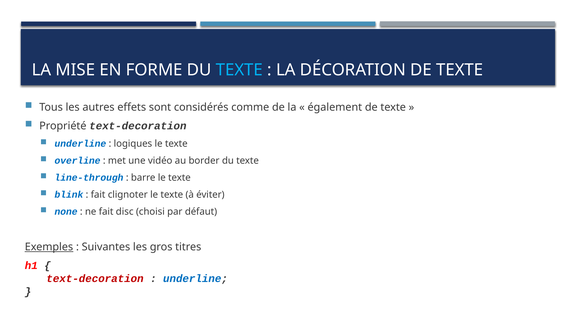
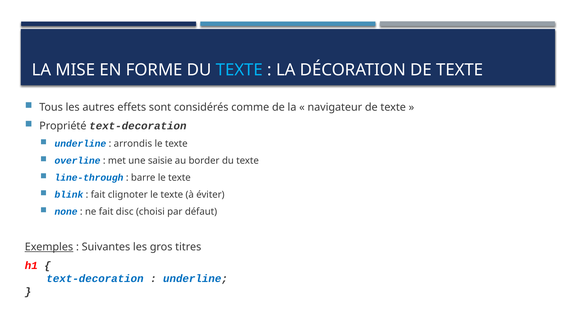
également: également -> navigateur (335, 107)
logiques: logiques -> arrondis (133, 144)
vidéo: vidéo -> saisie (160, 161)
text-decoration colour: red -> blue (95, 279)
